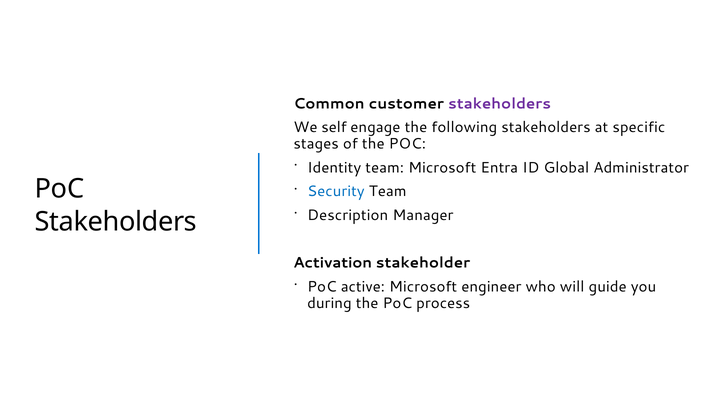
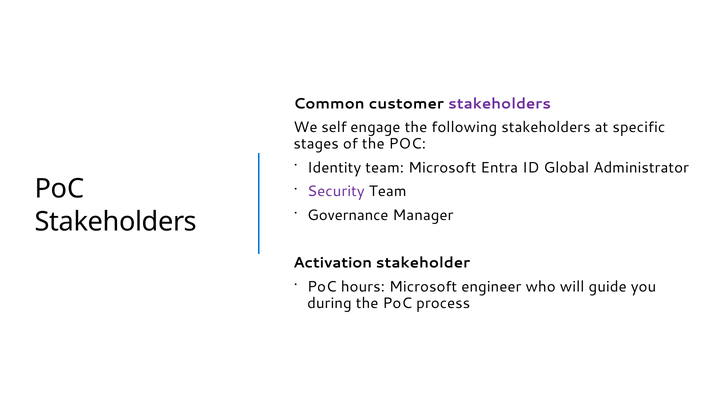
Security colour: blue -> purple (336, 192)
Description: Description -> Governance (348, 215)
active: active -> hours (363, 287)
